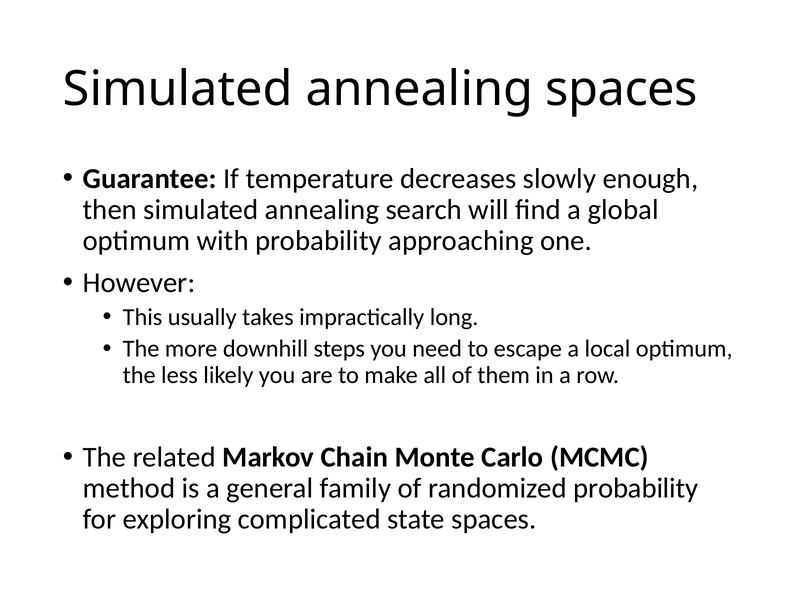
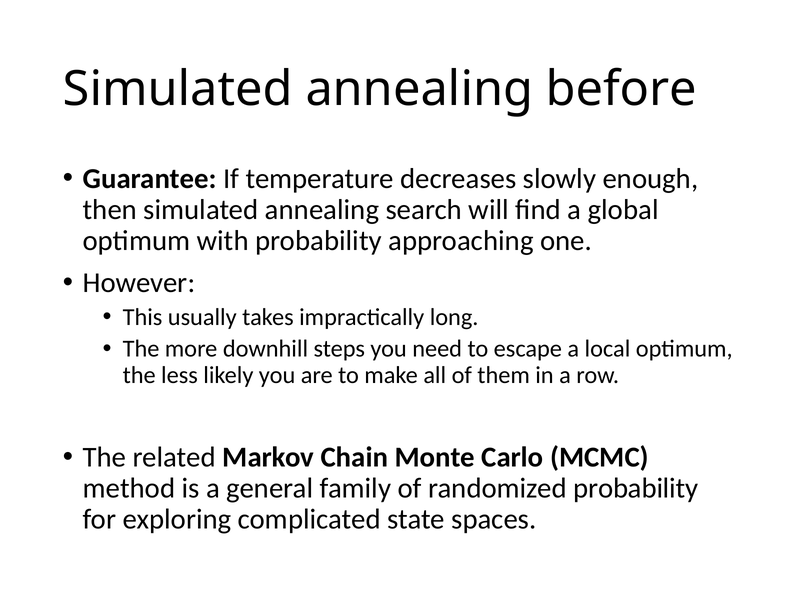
annealing spaces: spaces -> before (621, 89)
